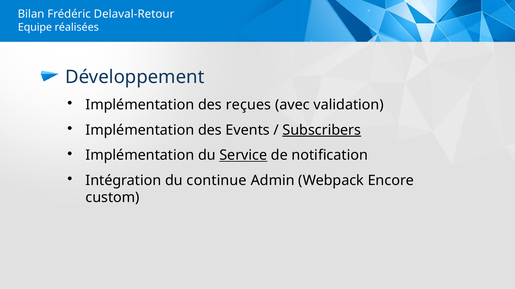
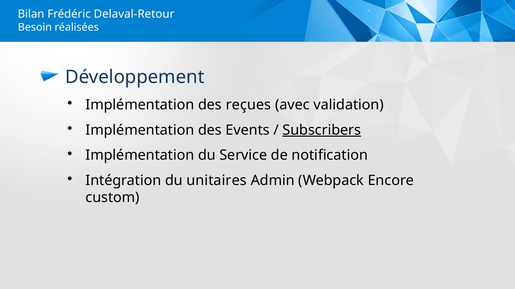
Equipe: Equipe -> Besoin (35, 27)
Service underline: present -> none (243, 156)
continue: continue -> unitaires (217, 181)
